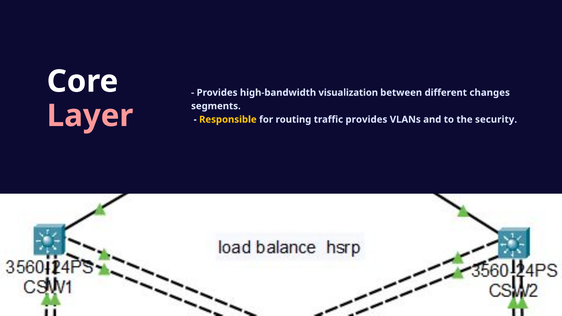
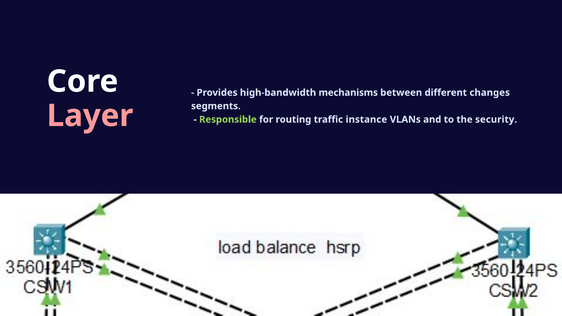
visualization: visualization -> mechanisms (348, 93)
Responsible colour: yellow -> light green (228, 120)
traffic provides: provides -> instance (366, 120)
